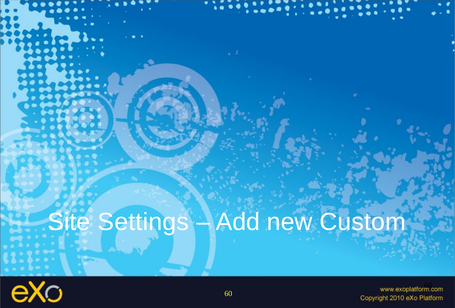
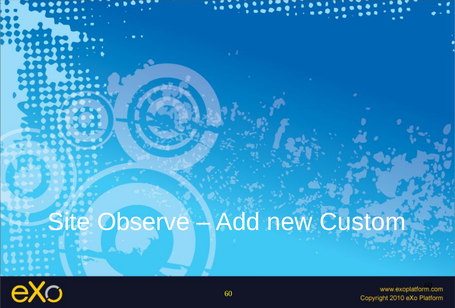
Settings: Settings -> Observe (144, 222)
